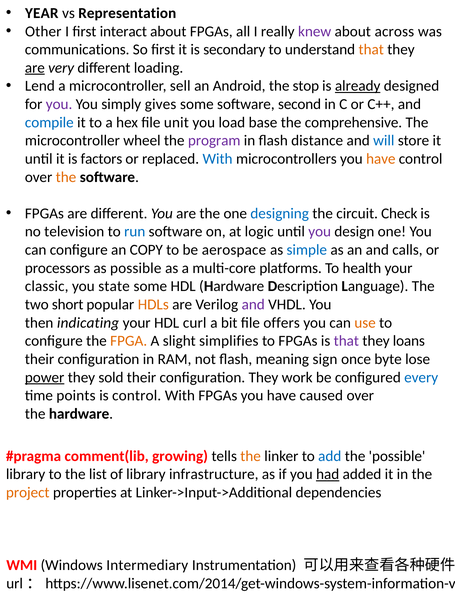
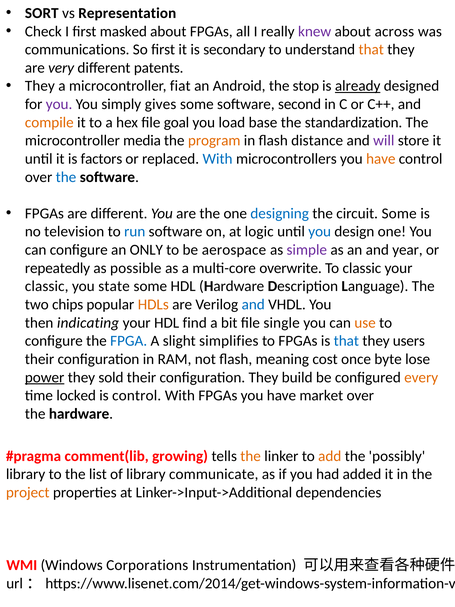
YEAR: YEAR -> SORT (42, 13)
Other: Other -> Check (43, 31)
interact: interact -> masked (123, 31)
are underline: present -> none (35, 68)
loading: loading -> patents (159, 68)
Lend: Lend -> They (40, 86)
sell: sell -> fiat (180, 86)
compile colour: blue -> orange (49, 122)
unit: unit -> goal (177, 122)
comprehensive: comprehensive -> standardization (354, 122)
wheel: wheel -> media (142, 141)
program colour: purple -> orange (214, 141)
will colour: blue -> purple (384, 141)
the colour: orange -> blue (66, 177)
circuit Check: Check -> Some (399, 213)
you colour: purple -> blue (320, 232)
COPY: COPY -> ONLY (146, 250)
simple colour: blue -> purple (307, 250)
calls: calls -> year (407, 250)
processors: processors -> repeatedly (58, 268)
platforms: platforms -> overwrite (291, 268)
To health: health -> classic (362, 268)
short: short -> chips (68, 304)
and colour: purple -> blue (253, 304)
curl: curl -> find (195, 323)
offers: offers -> single (282, 323)
FPGA colour: orange -> blue (129, 341)
that colour: purple -> blue (346, 341)
loans: loans -> users (409, 341)
sign: sign -> cost (325, 359)
work: work -> build (297, 377)
every colour: blue -> orange (421, 377)
points: points -> locked (76, 395)
caused: caused -> market (321, 395)
add colour: blue -> orange (330, 456)
the possible: possible -> possibly (397, 456)
infrastructure: infrastructure -> communicate (214, 474)
had underline: present -> none (328, 474)
Intermediary: Intermediary -> Corporations (147, 565)
